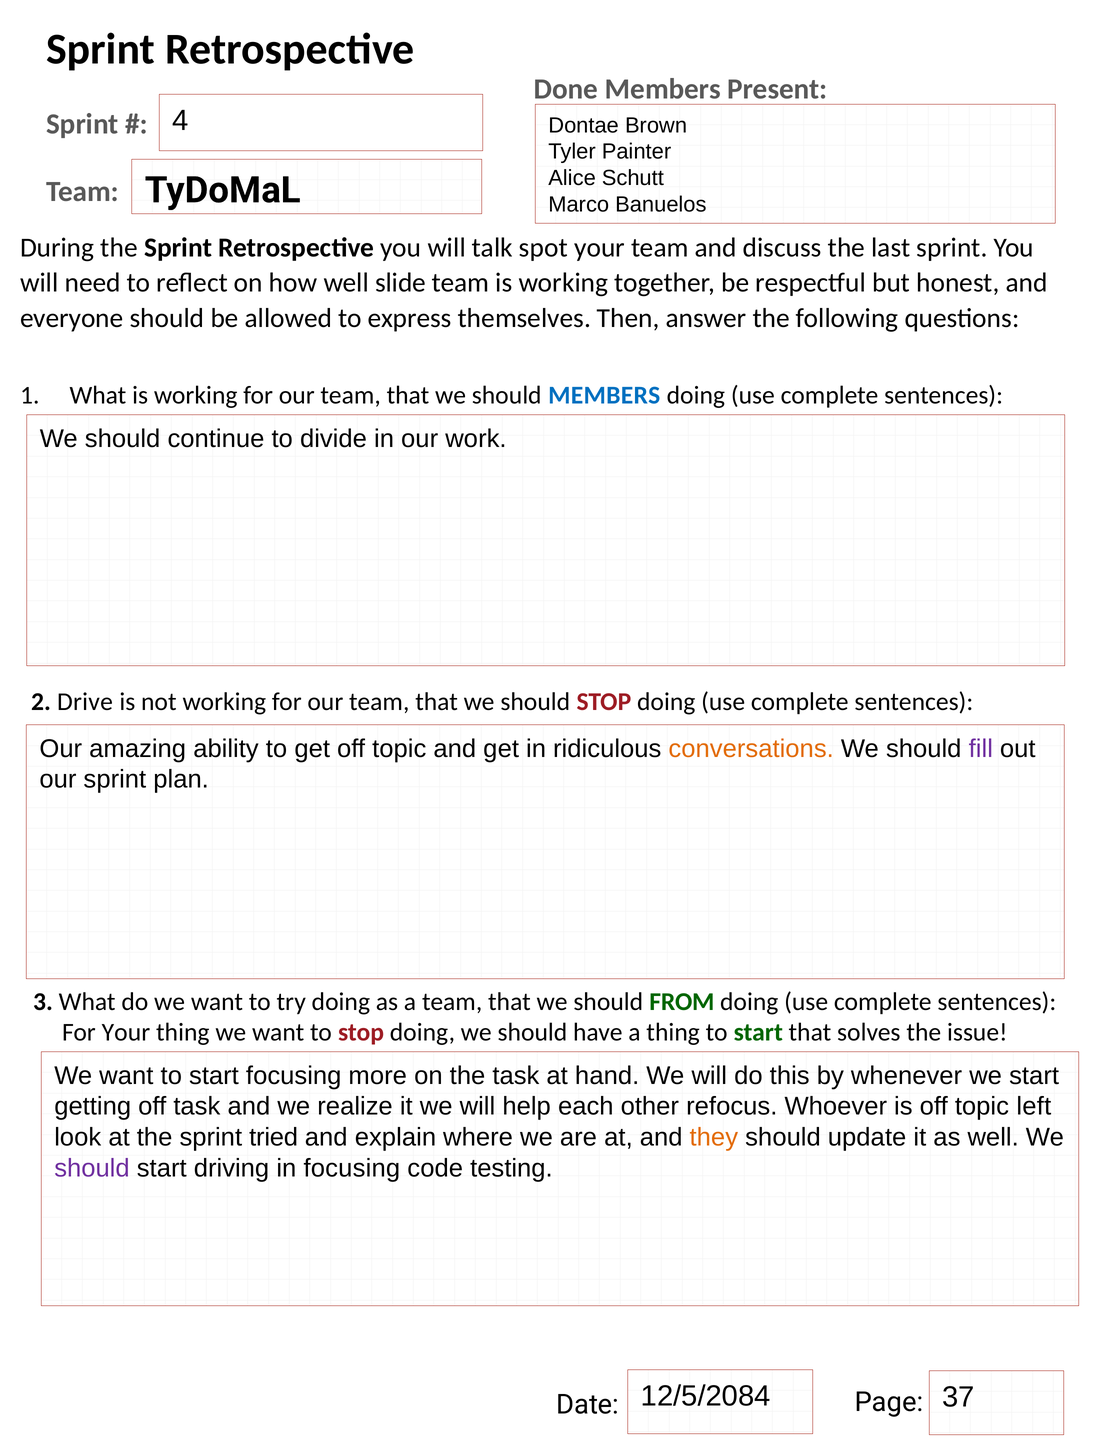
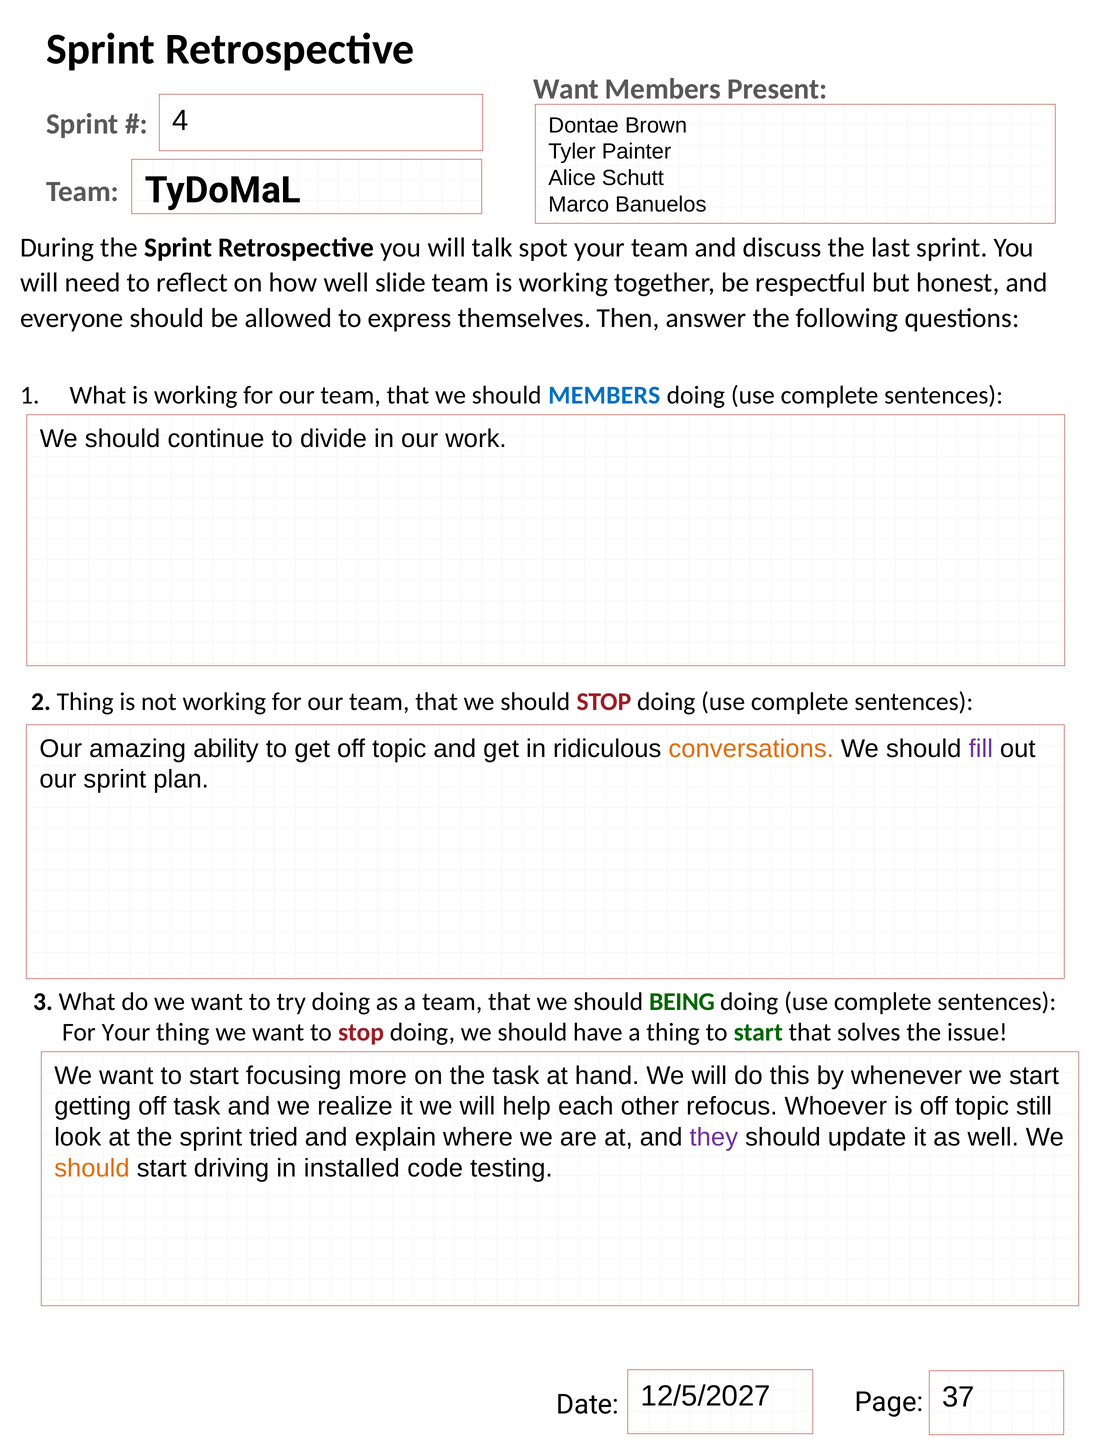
Done: Done -> Want (566, 89)
2 Drive: Drive -> Thing (85, 701)
FROM: FROM -> BEING (682, 1001)
left: left -> still (1034, 1106)
they colour: orange -> purple (714, 1137)
should colour: purple -> orange (92, 1167)
in focusing: focusing -> installed (352, 1167)
12/5/2084: 12/5/2084 -> 12/5/2027 (706, 1395)
